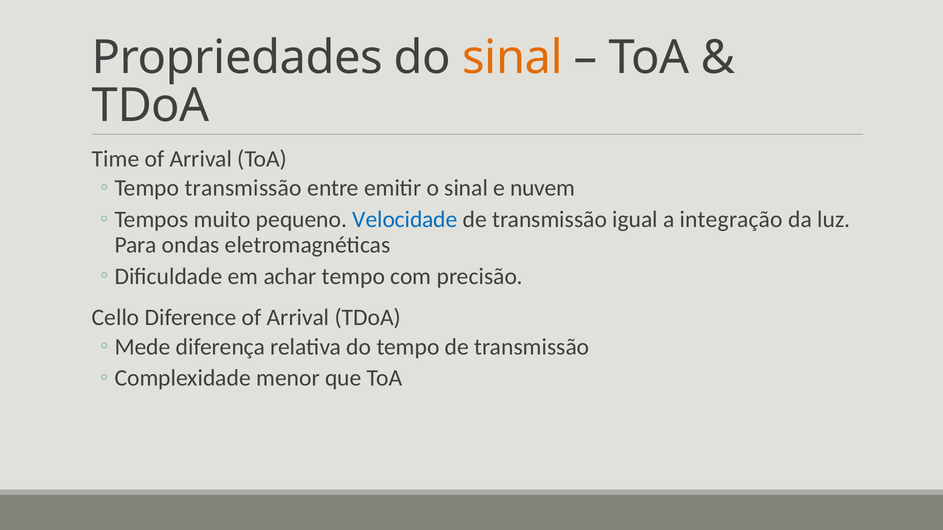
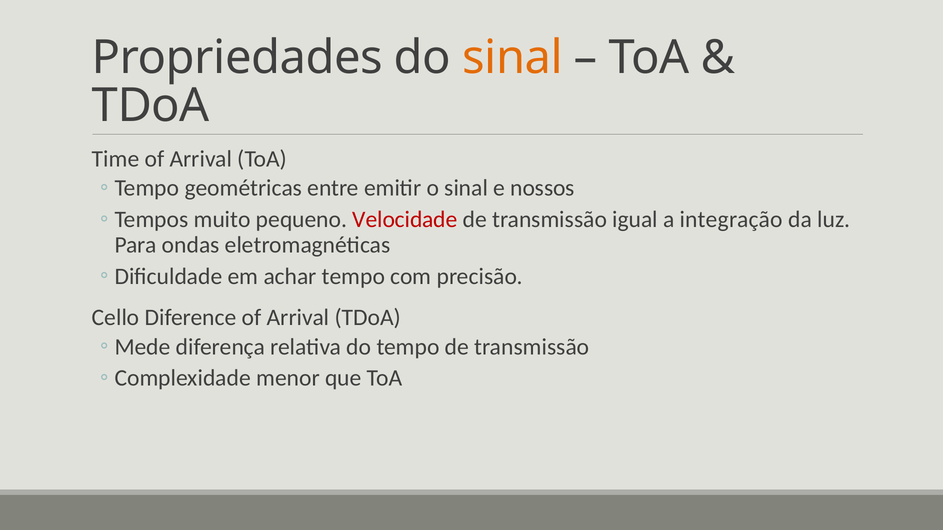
transmissão: transmissão -> geométricas (243, 188)
nuvem: nuvem -> nossos (543, 188)
Velocidade colour: blue -> red (405, 220)
